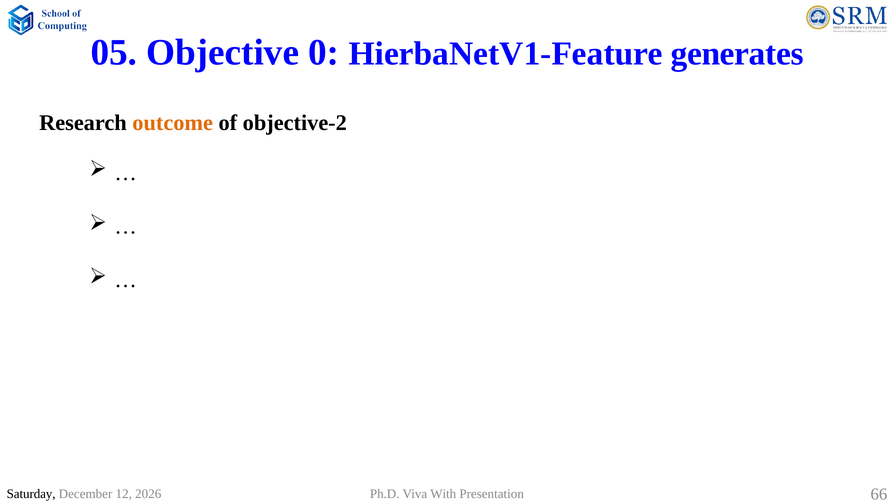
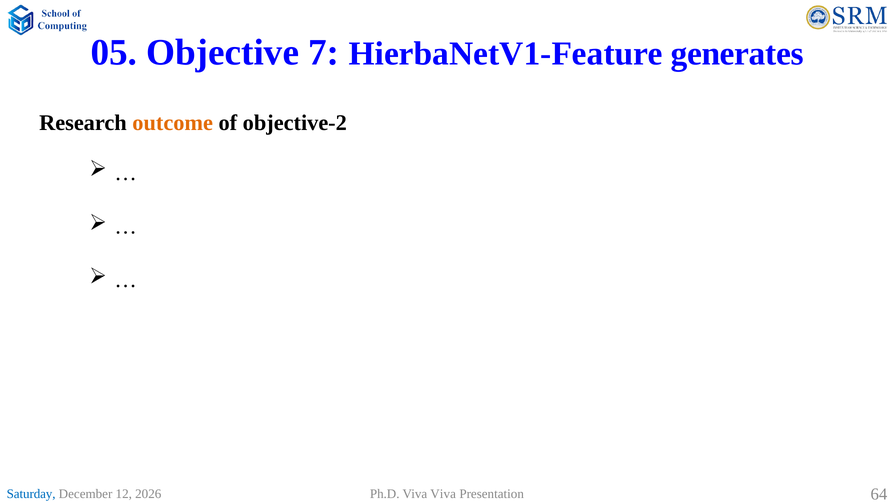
0: 0 -> 7 (324, 52)
Saturday colour: black -> blue (31, 494)
Viva With: With -> Viva (443, 494)
66: 66 -> 64 (879, 494)
